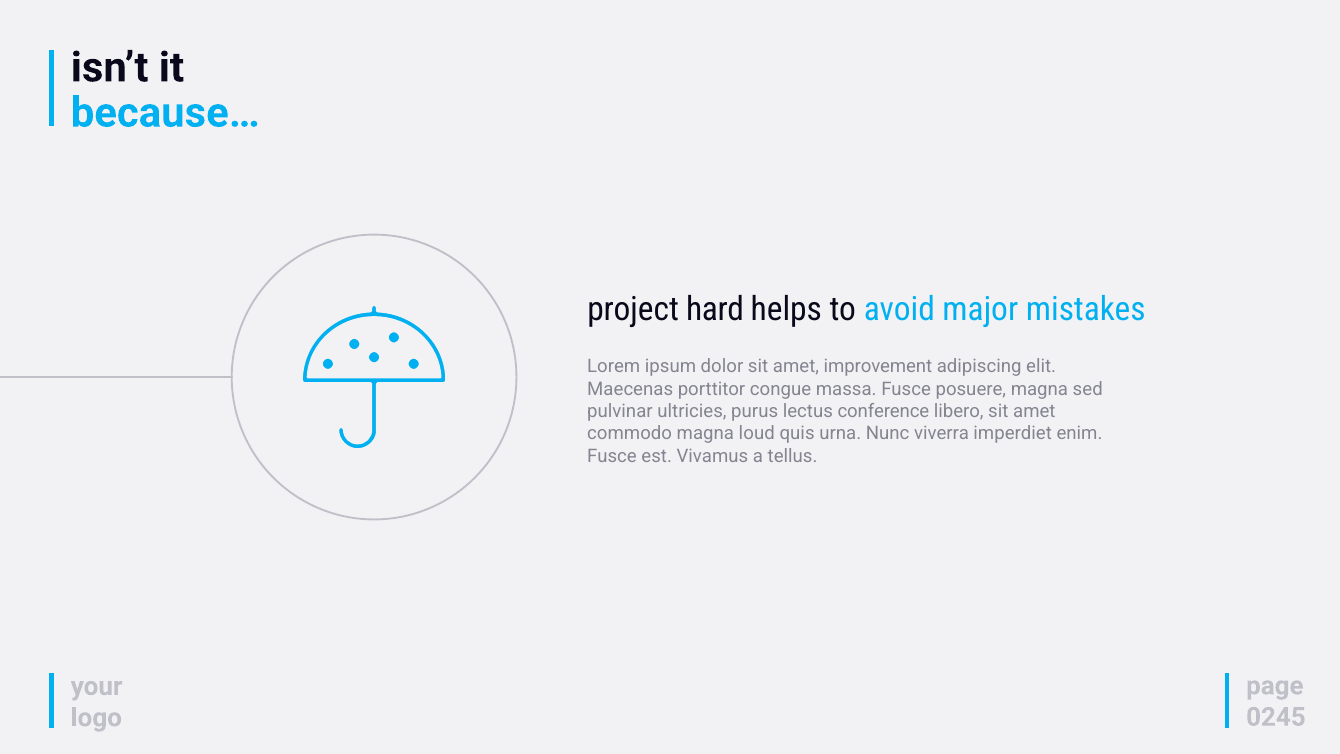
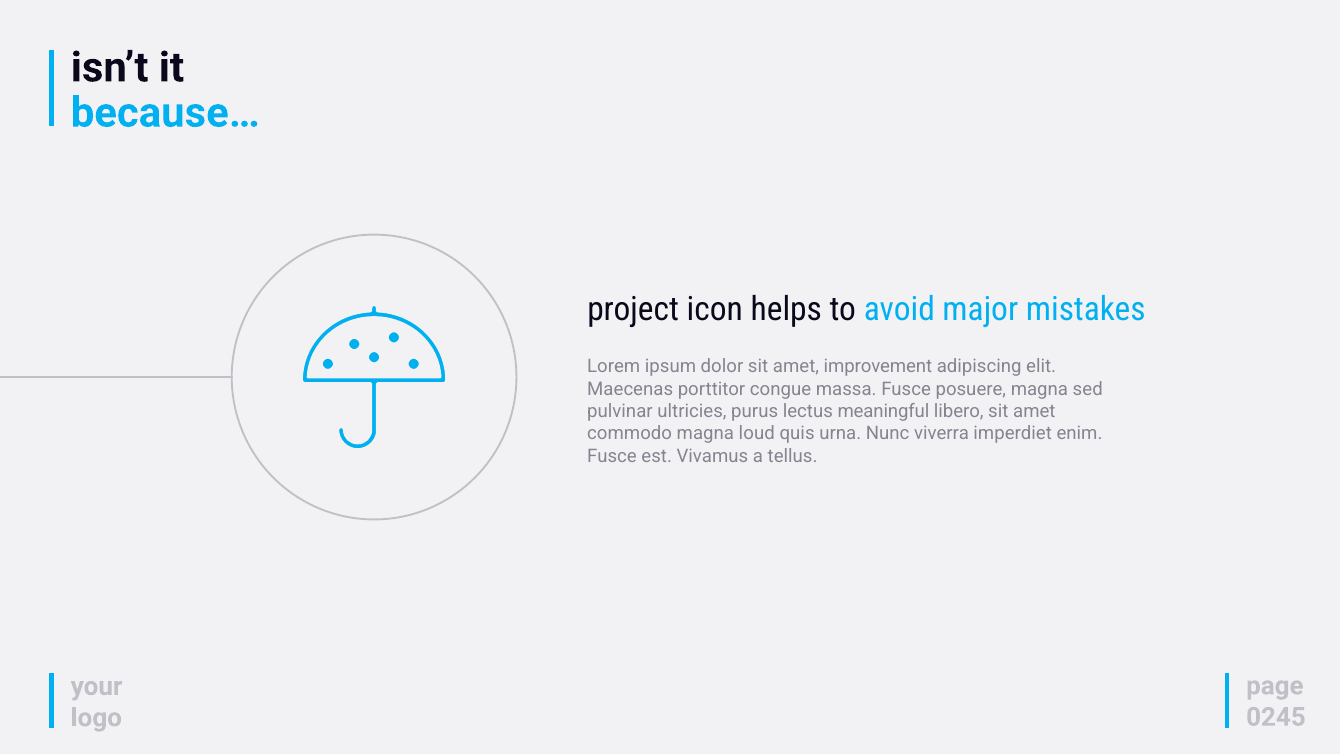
hard: hard -> icon (715, 309)
conference: conference -> meaningful (883, 411)
